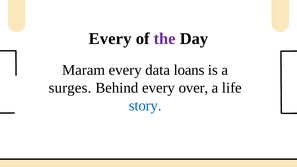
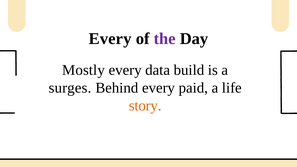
Maram: Maram -> Mostly (83, 70)
loans: loans -> build (189, 70)
over: over -> paid (193, 88)
story colour: blue -> orange (145, 106)
